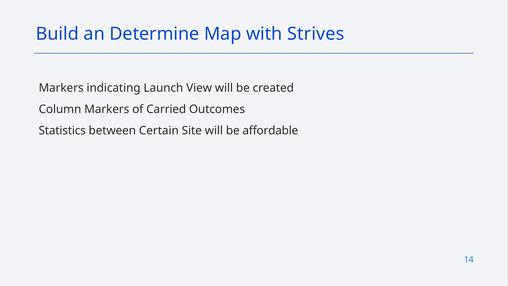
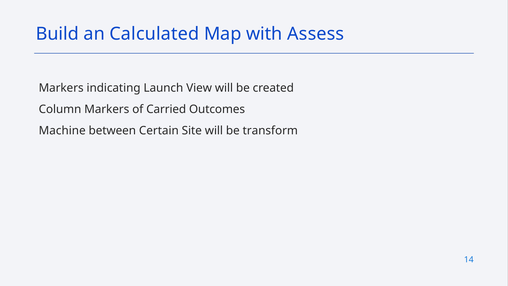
Determine: Determine -> Calculated (154, 34)
Strives: Strives -> Assess (316, 34)
Statistics: Statistics -> Machine (62, 130)
affordable: affordable -> transform (270, 130)
